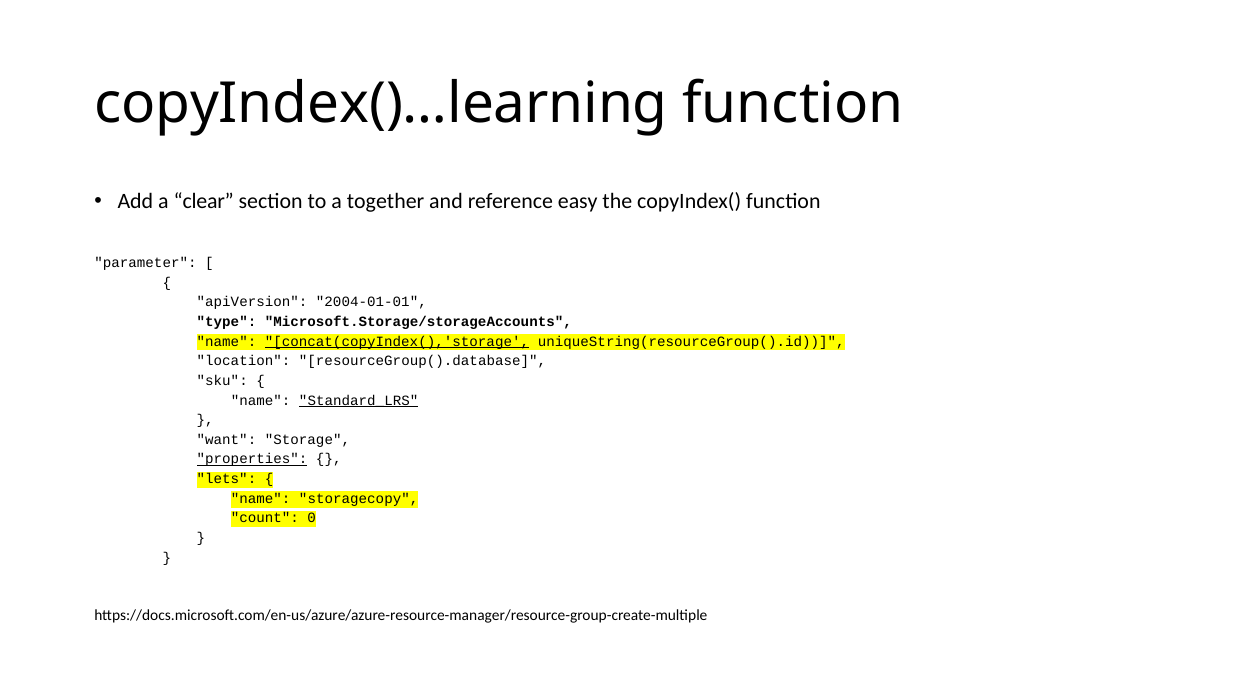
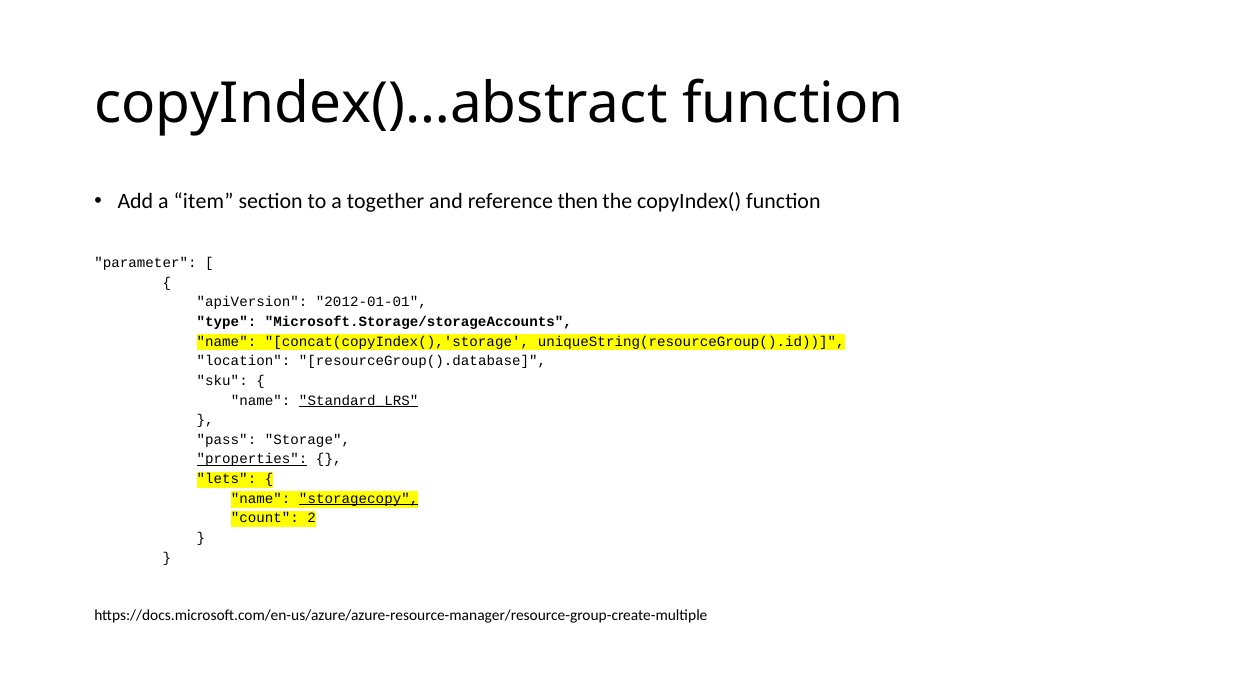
copyIndex()…learning: copyIndex()…learning -> copyIndex()…abstract (381, 104)
clear: clear -> item (204, 202)
easy: easy -> then (578, 202)
2004-01-01: 2004-01-01 -> 2012-01-01 (371, 302)
concat(copyIndex(),'storage underline: present -> none (397, 341)
want: want -> pass (226, 440)
storagecopy underline: none -> present (359, 498)
0: 0 -> 2 (312, 518)
